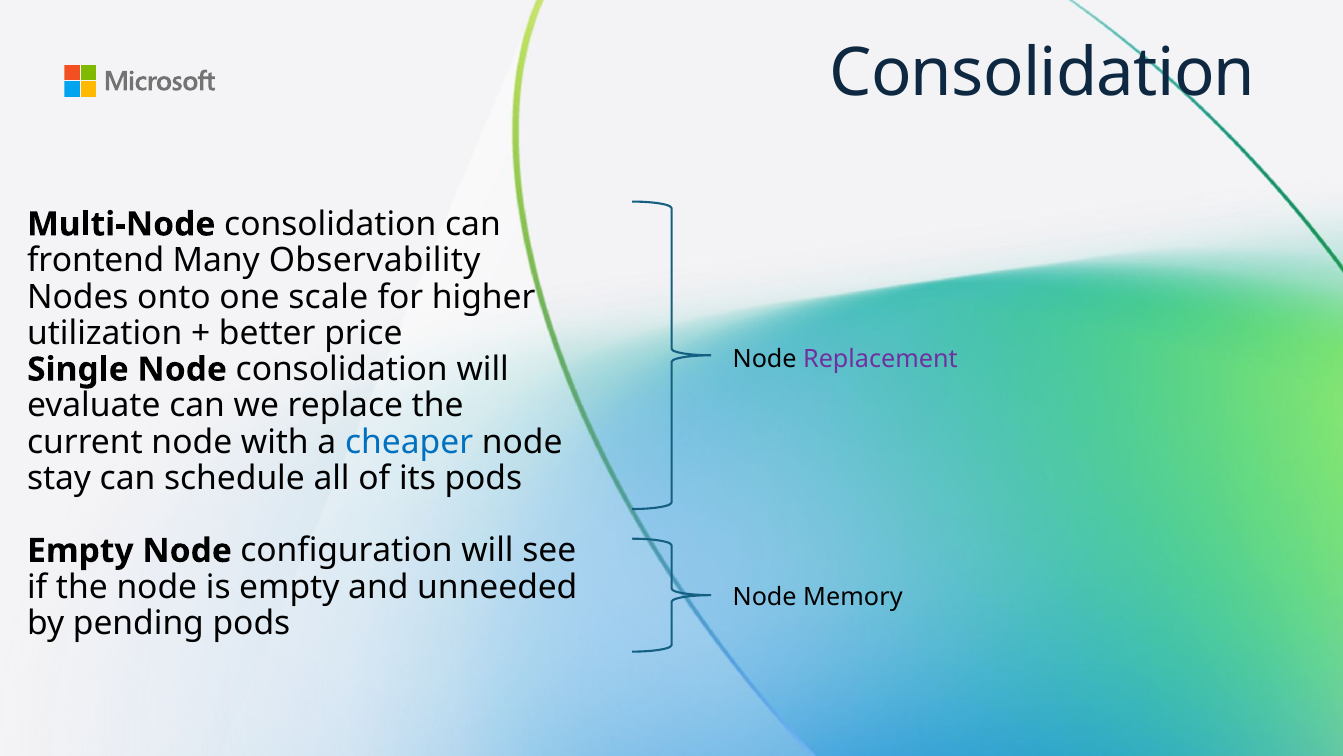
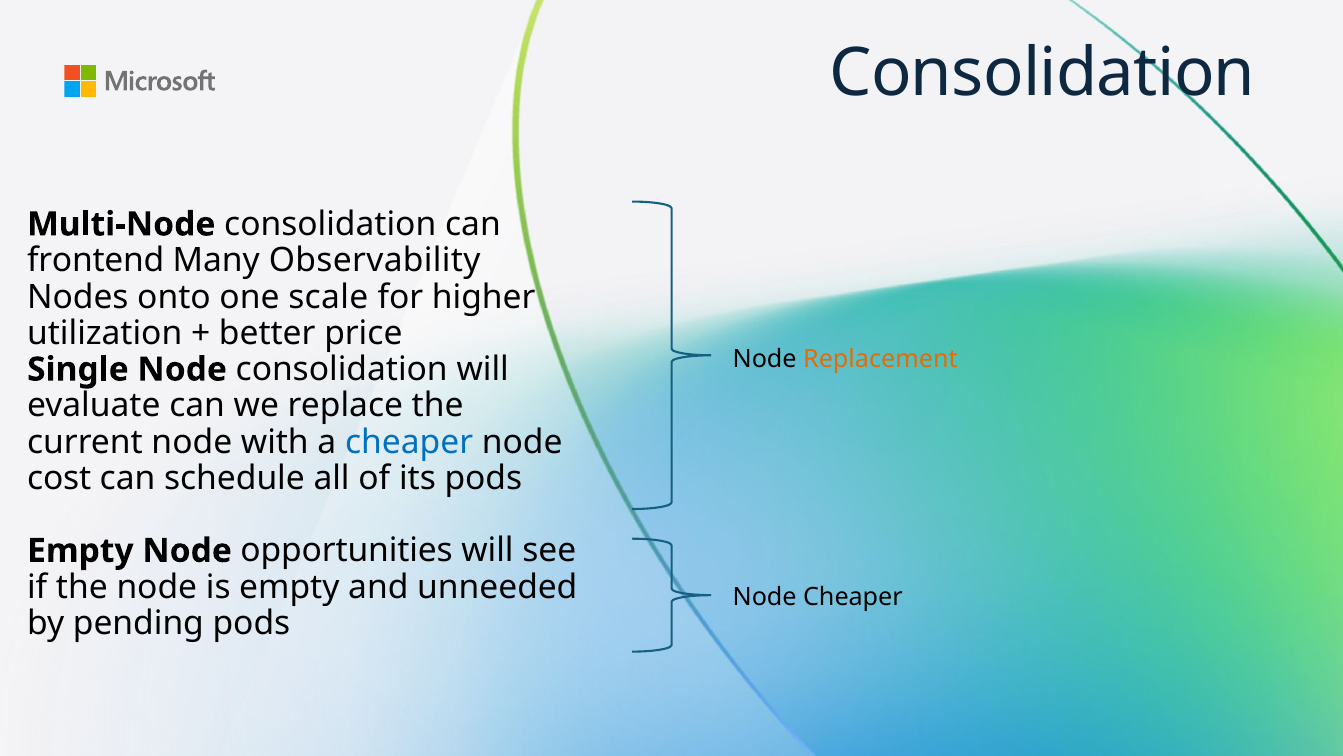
Replacement colour: purple -> orange (880, 359)
stay: stay -> cost (59, 478)
configuration: configuration -> opportunities (347, 550)
Node Memory: Memory -> Cheaper (853, 597)
